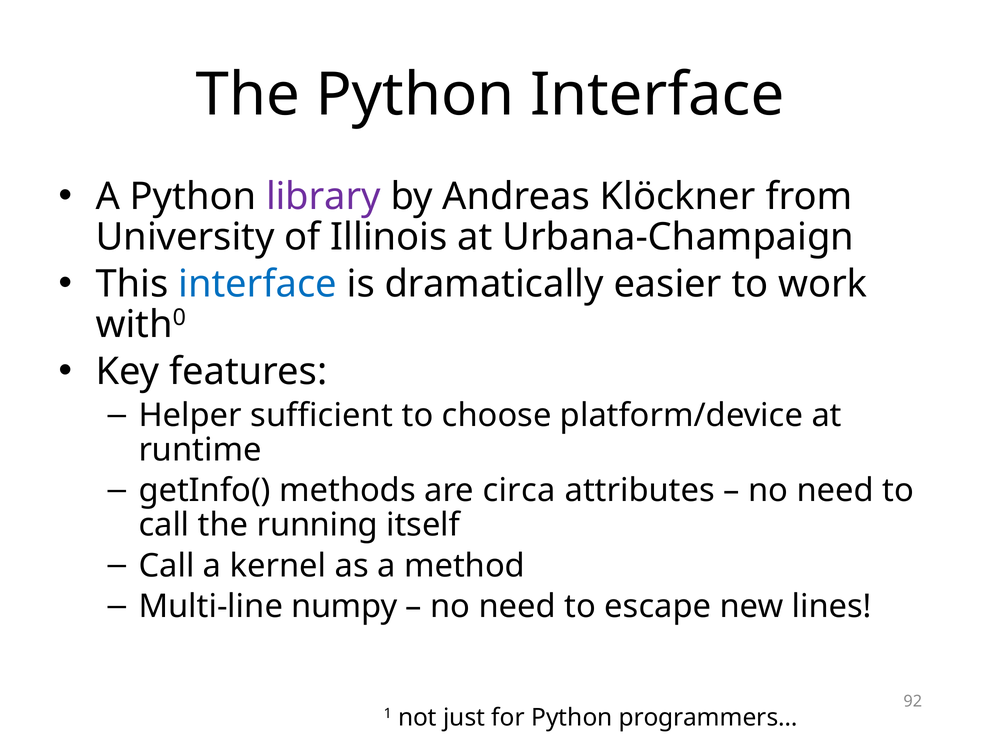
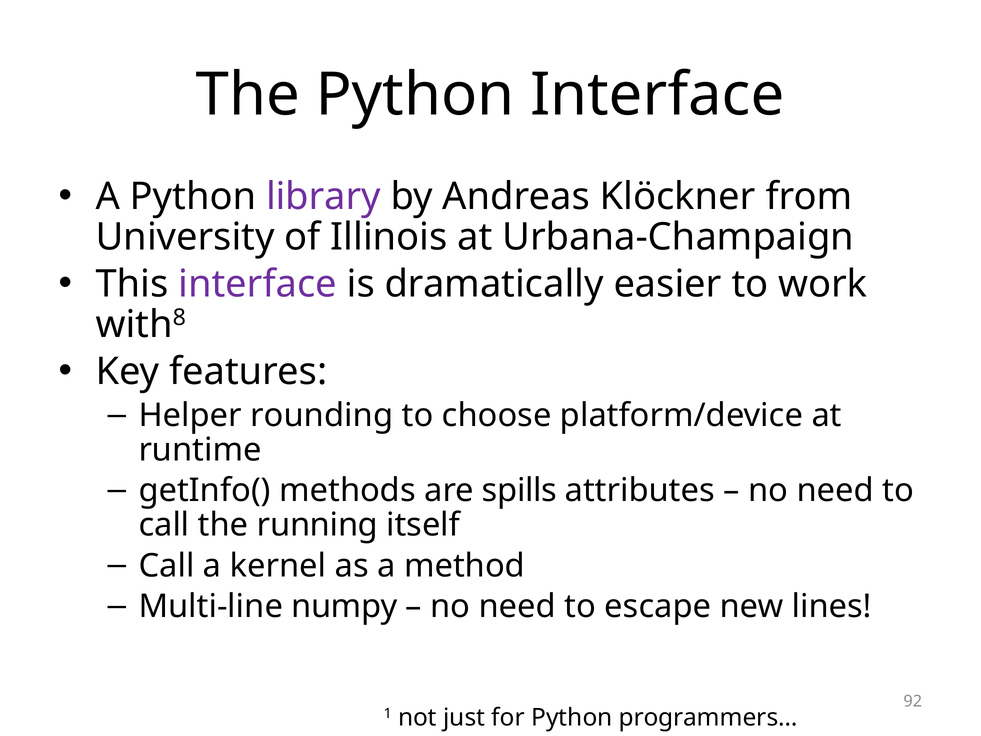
interface colour: blue -> purple (258, 284)
0: 0 -> 8 (179, 318)
sufficient: sufficient -> rounding (322, 415)
circa: circa -> spills (520, 490)
